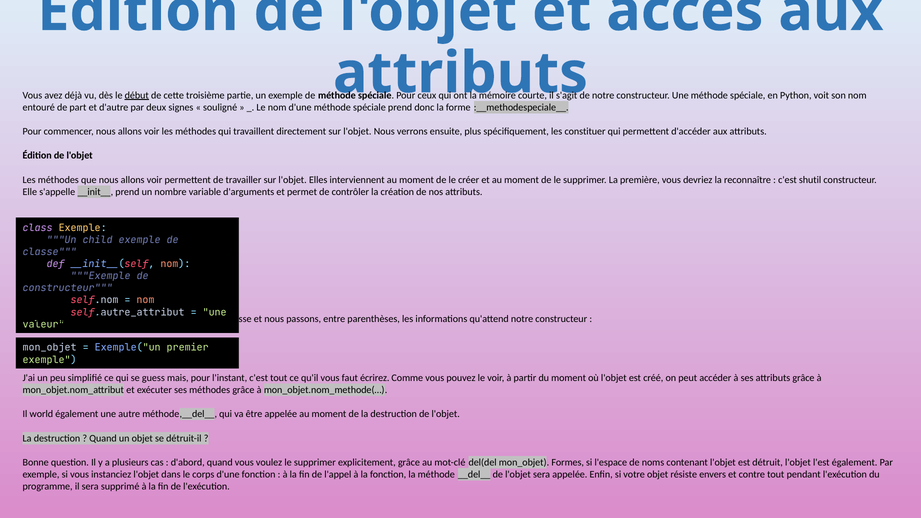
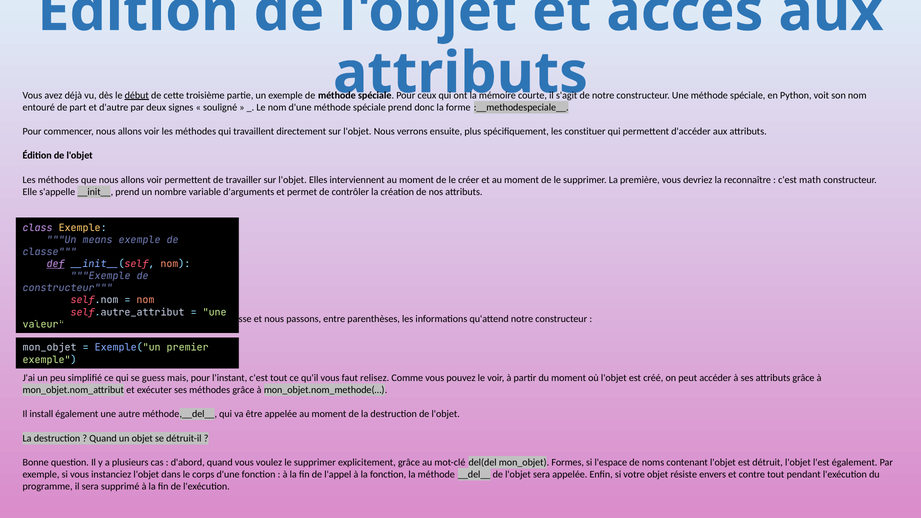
shutil: shutil -> math (810, 180)
child: child -> means (98, 240)
def underline: none -> present (56, 264)
écrirez: écrirez -> relisez (375, 378)
world: world -> install (41, 414)
